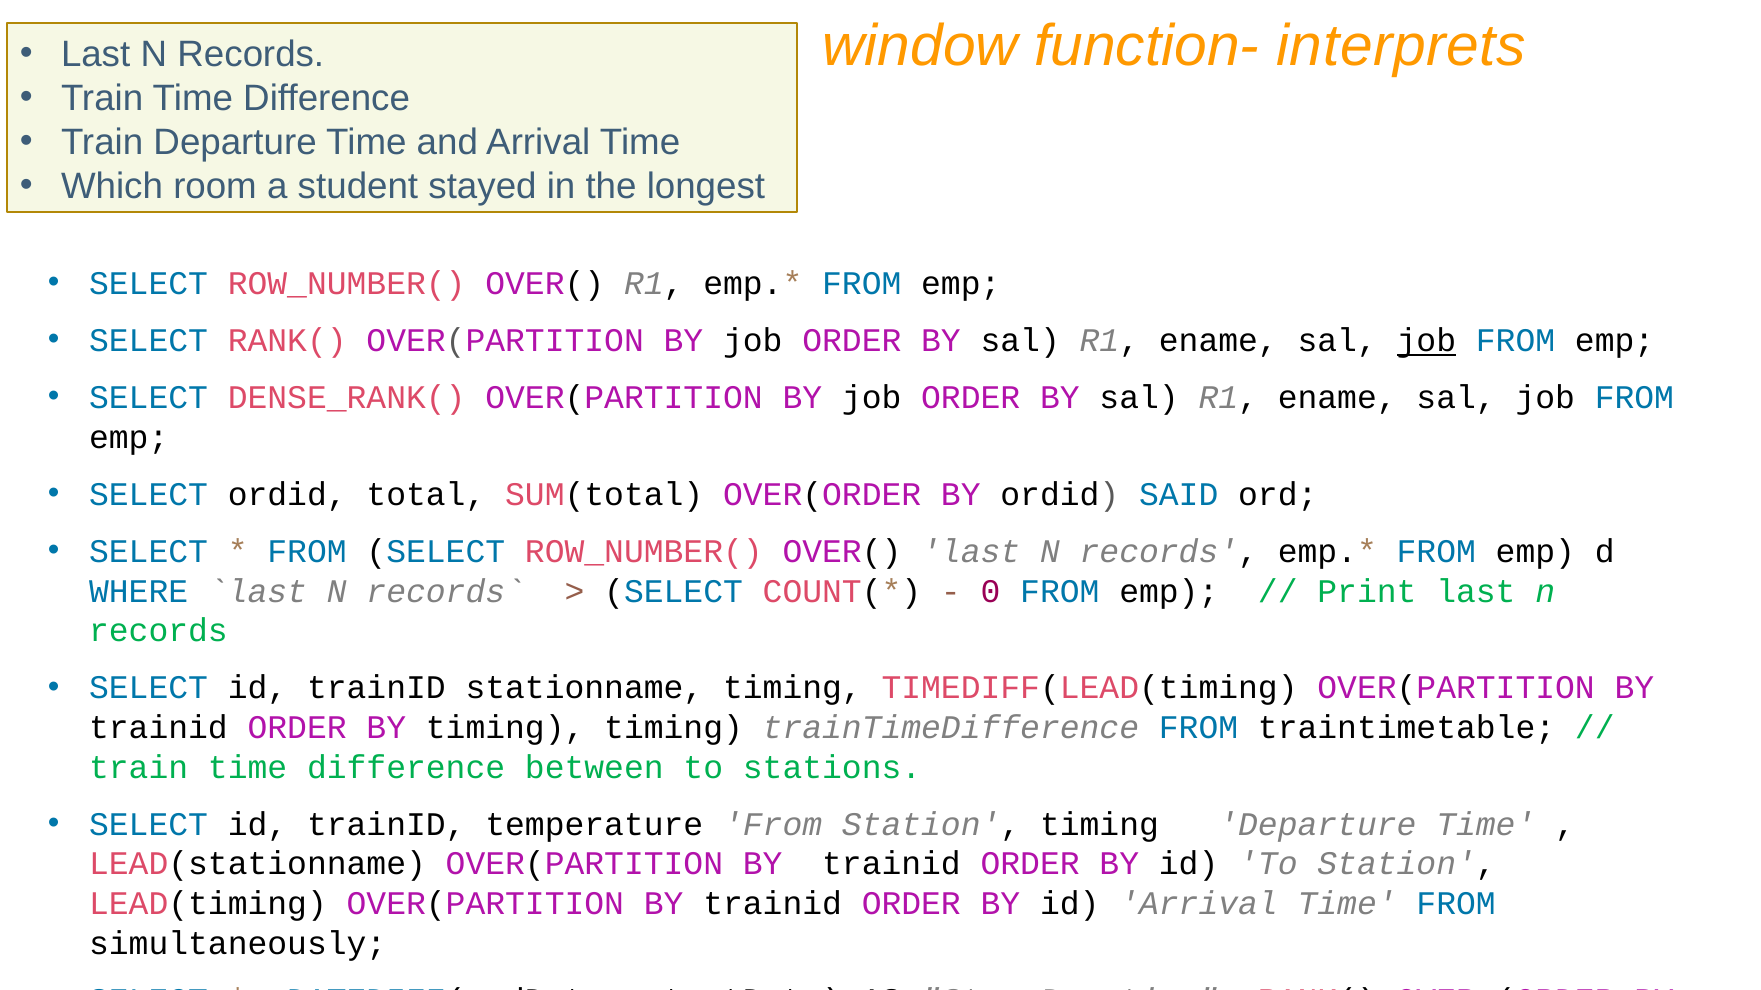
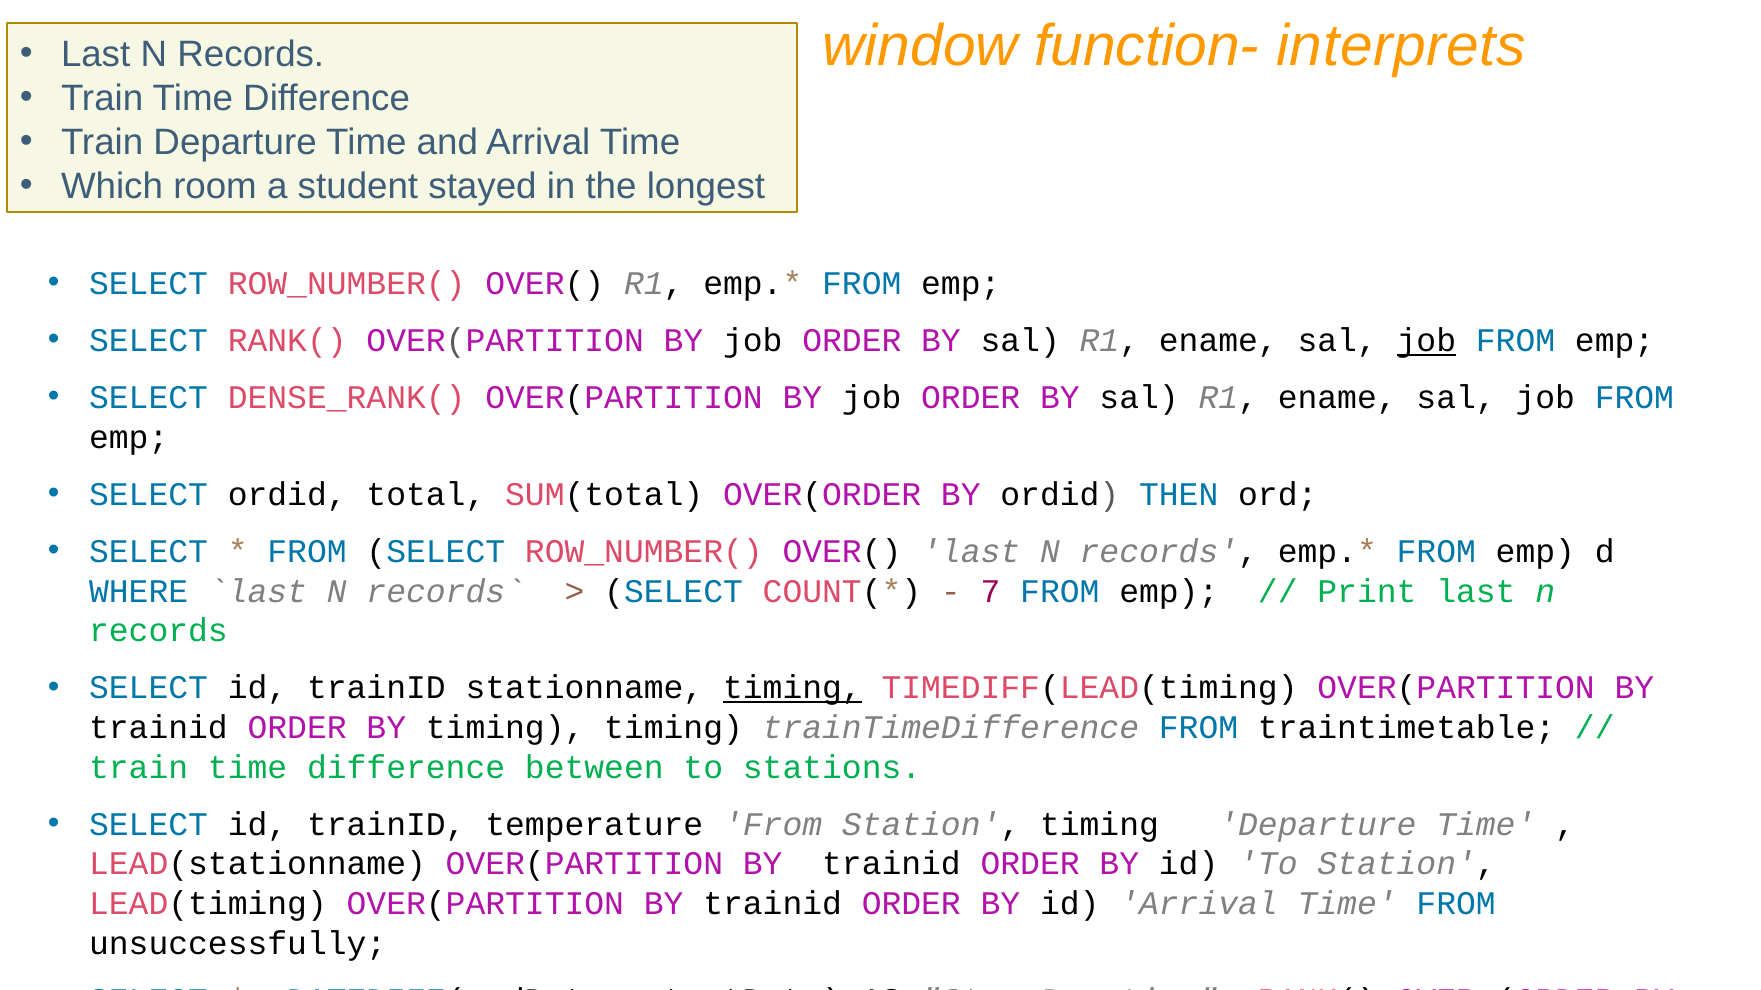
SAID: SAID -> THEN (1179, 495)
0: 0 -> 7 (991, 592)
timing underline: none -> present (792, 688)
simultaneously: simultaneously -> unsuccessfully (238, 944)
